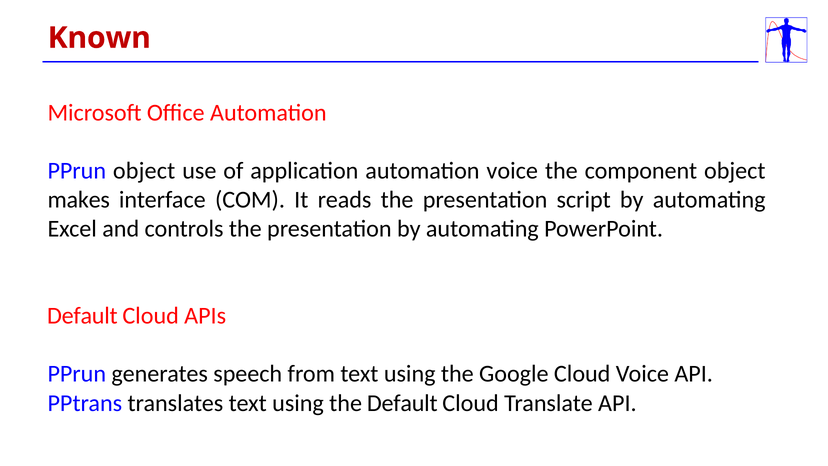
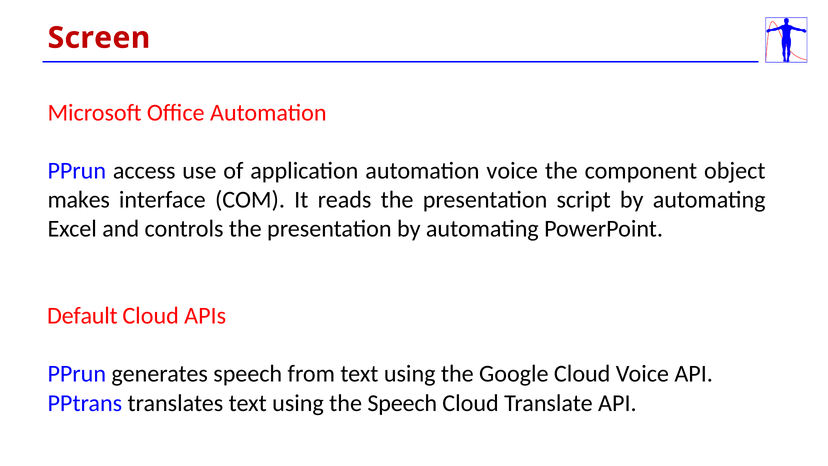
Known: Known -> Screen (99, 38)
PPrun object: object -> access (144, 171)
the Default: Default -> Speech (402, 403)
